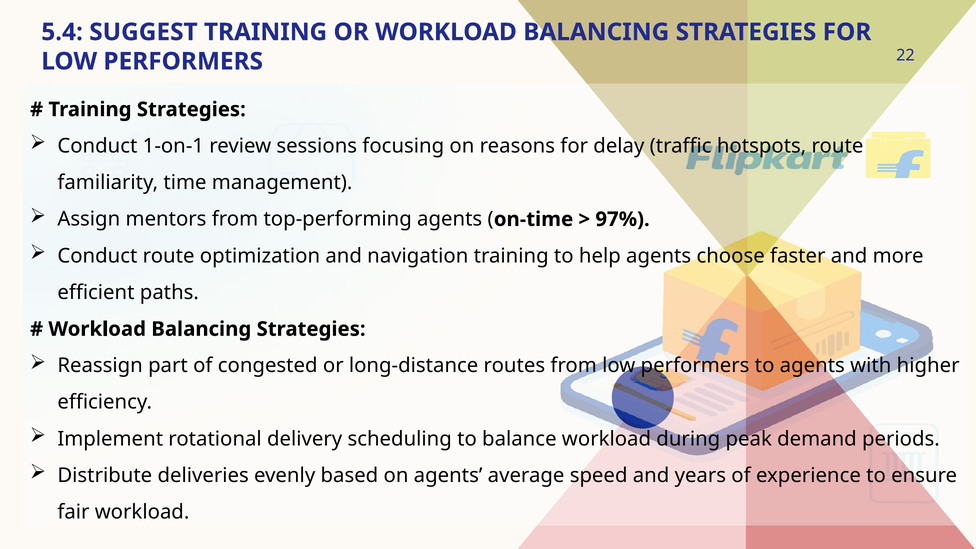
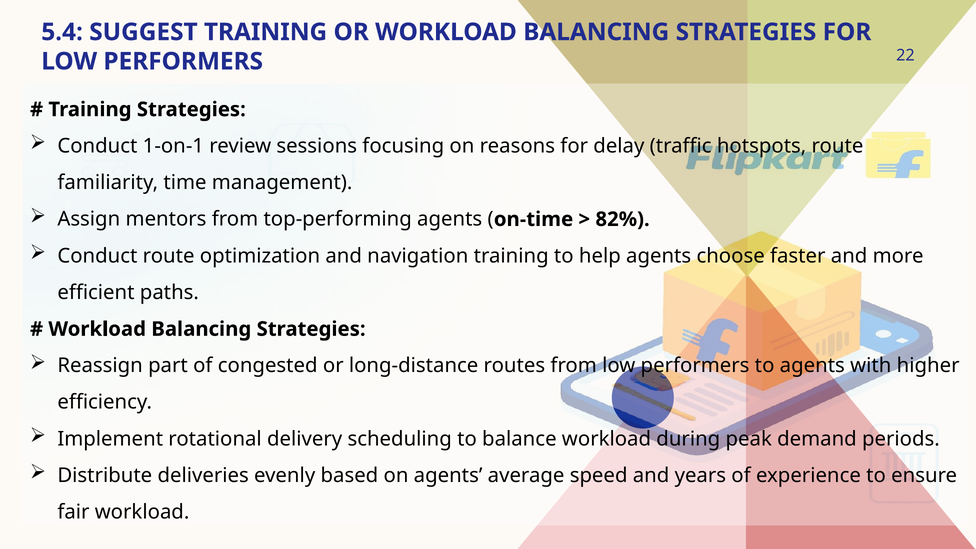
97%: 97% -> 82% (623, 219)
